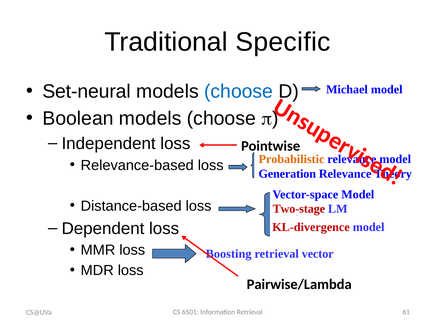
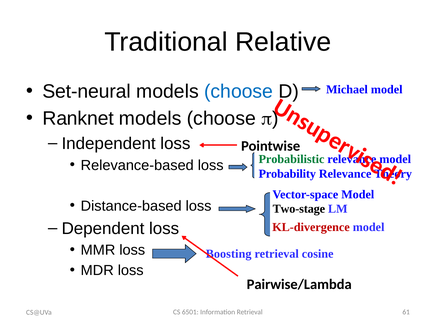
Specific: Specific -> Relative (283, 42)
Boolean: Boolean -> Ranknet (78, 119)
Probabilistic colour: orange -> green (292, 159)
Generation: Generation -> Probability (287, 174)
Two-stage colour: red -> black (299, 209)
vector: vector -> cosine (318, 254)
